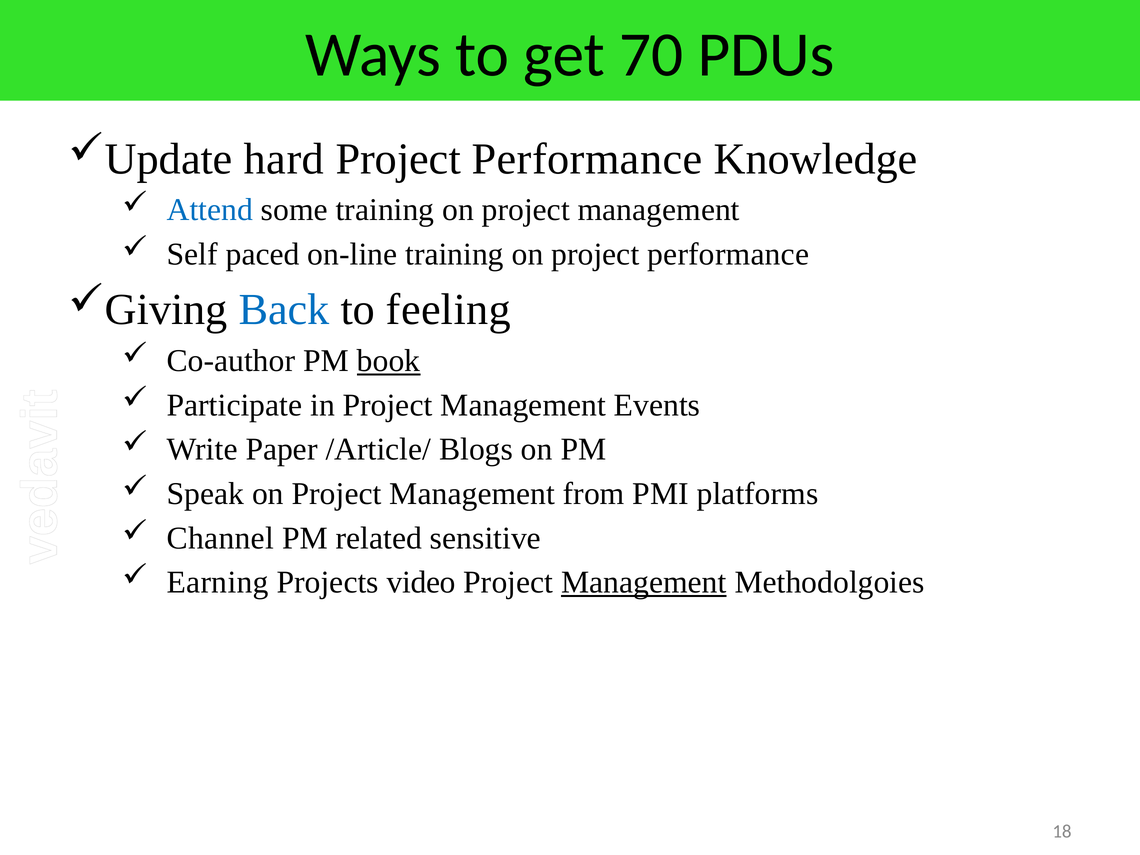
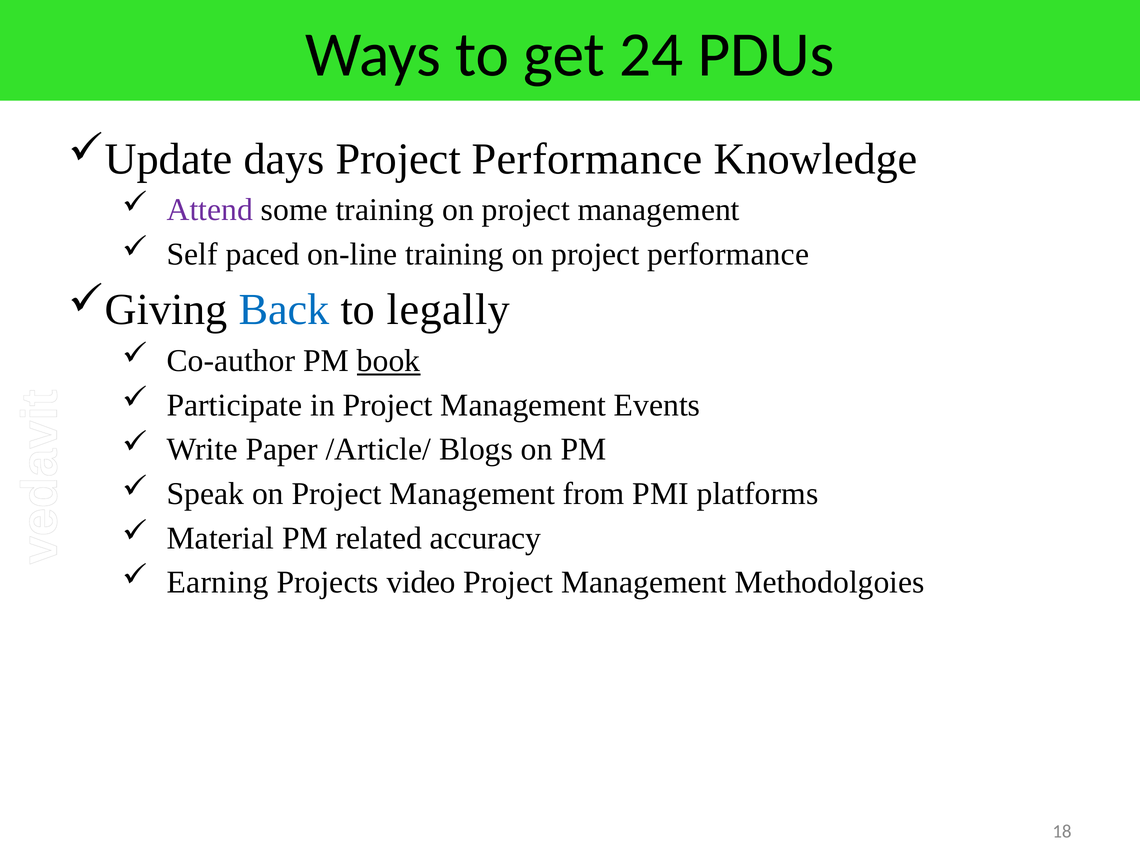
70: 70 -> 24 (651, 55)
hard: hard -> days (284, 159)
Attend colour: blue -> purple (210, 210)
feeling: feeling -> legally (448, 310)
Channel: Channel -> Material (220, 538)
sensitive: sensitive -> accuracy (486, 538)
Management underline: present -> none (644, 583)
